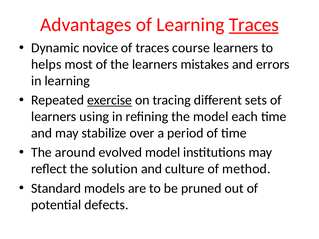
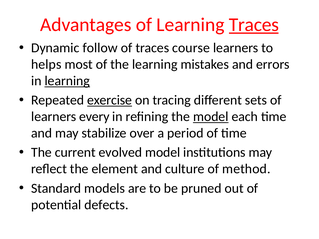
novice: novice -> follow (100, 48)
the learners: learners -> learning (155, 65)
learning underline: none -> present (67, 81)
using: using -> every (94, 117)
model underline: none -> present (211, 117)
around: around -> current (75, 153)
solution: solution -> element (115, 169)
